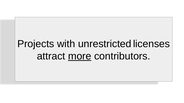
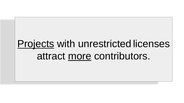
Projects underline: none -> present (36, 44)
